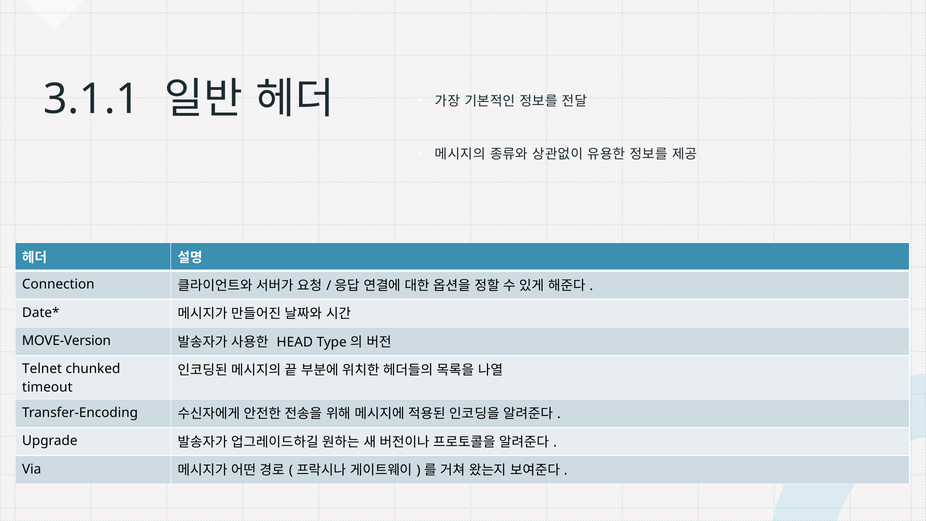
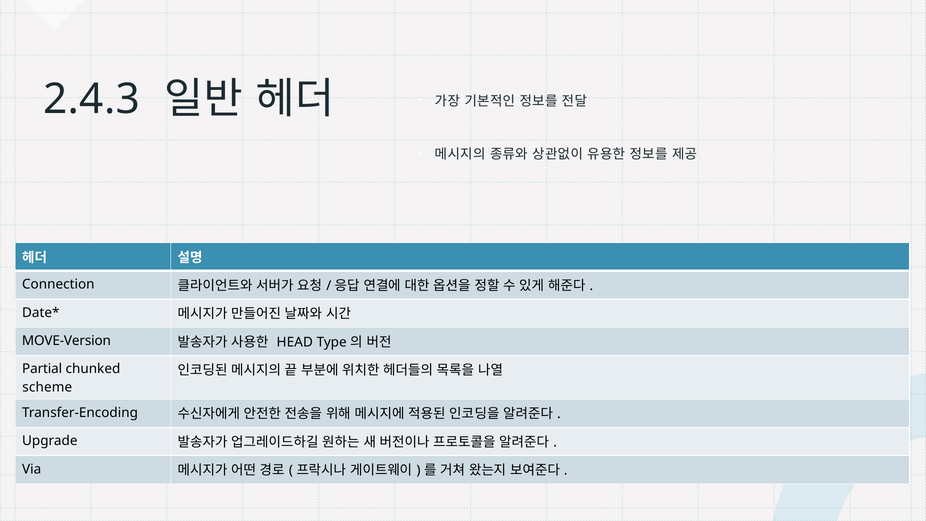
3.1.1: 3.1.1 -> 2.4.3 (92, 99)
Telnet: Telnet -> Partial (42, 369)
timeout: timeout -> scheme (47, 387)
